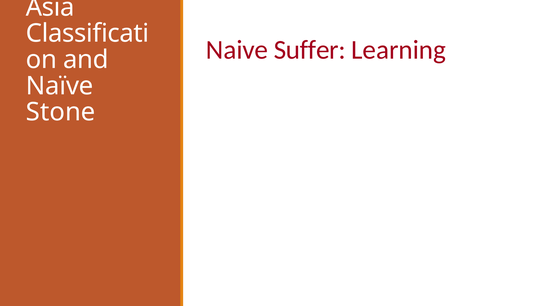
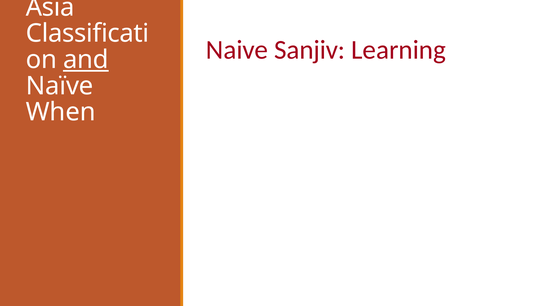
Suffer: Suffer -> Sanjiv (310, 50)
and underline: none -> present (86, 60)
Stone: Stone -> When (61, 112)
